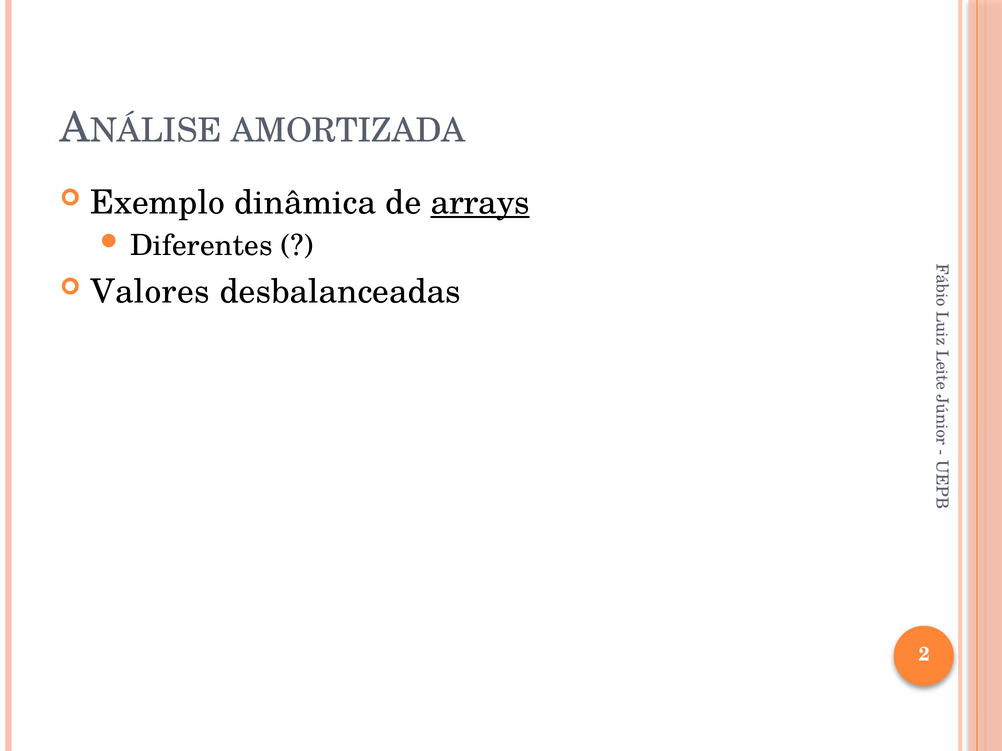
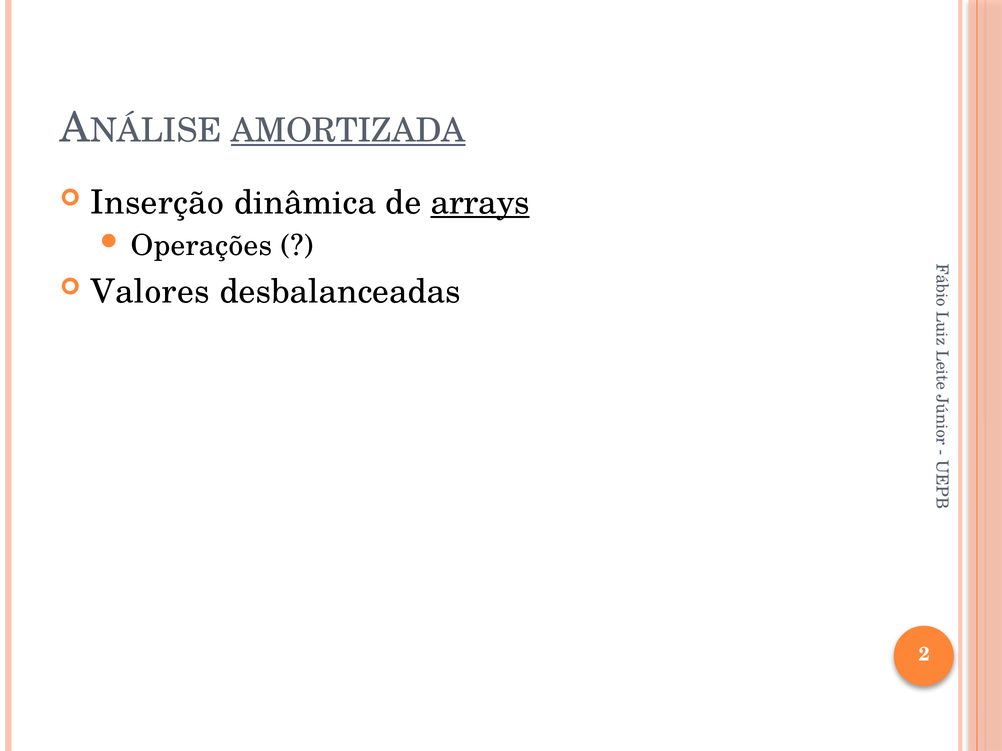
AMORTIZADA underline: none -> present (348, 131)
Exemplo: Exemplo -> Inserção (157, 203)
Diferentes: Diferentes -> Operações (201, 246)
